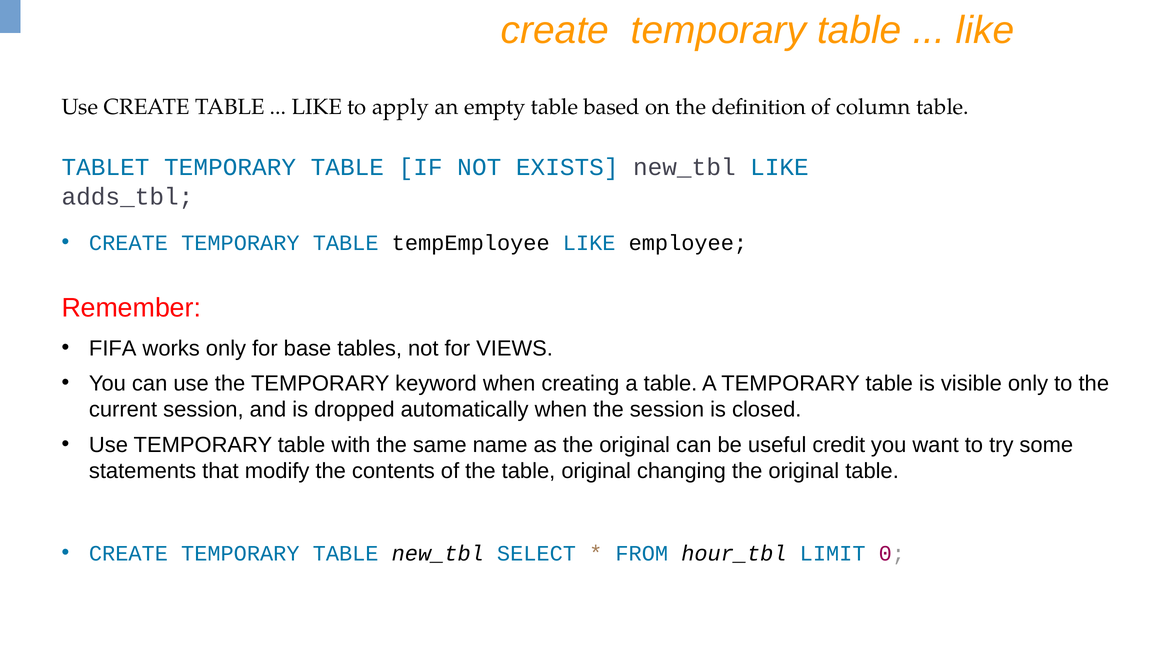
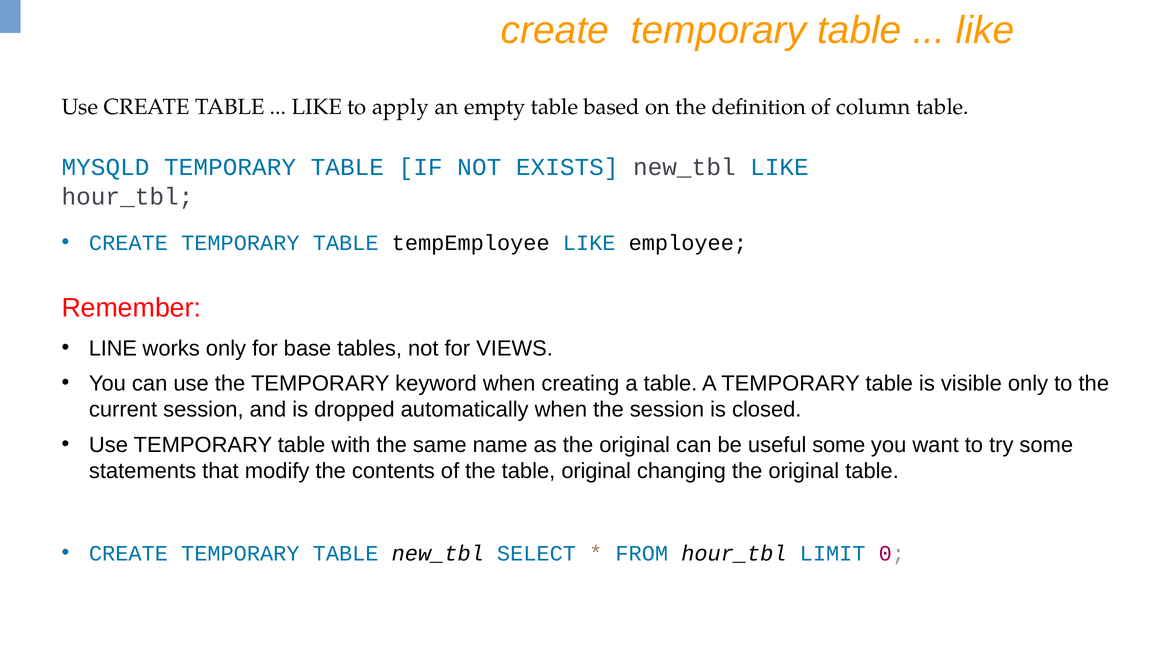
TABLET: TABLET -> MYSQLD (105, 167)
adds_tbl: adds_tbl -> hour_tbl (127, 197)
FIFA: FIFA -> LINE (113, 348)
useful credit: credit -> some (839, 445)
